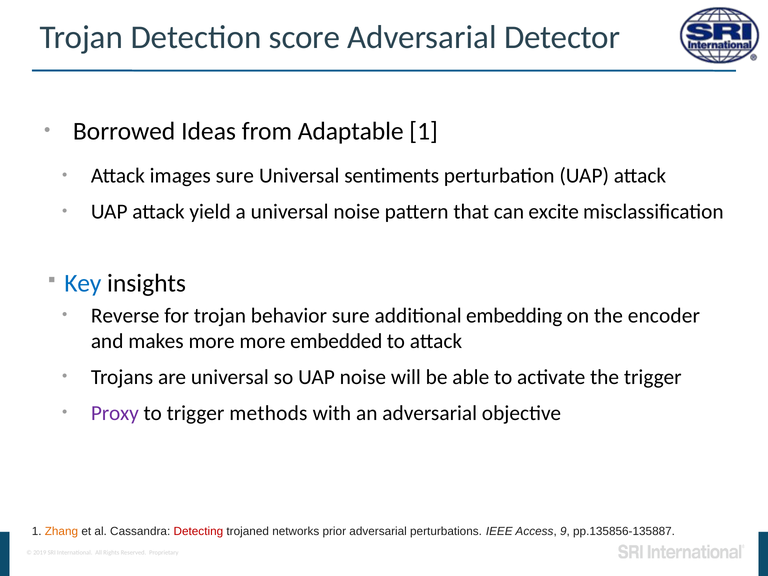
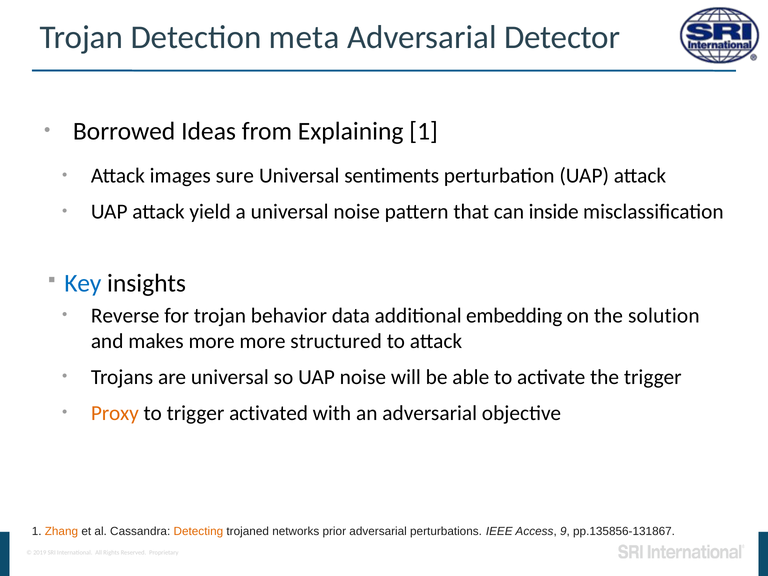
score: score -> meta (304, 37)
Adaptable: Adaptable -> Explaining (351, 131)
excite: excite -> inside (554, 212)
behavior sure: sure -> data (351, 315)
encoder: encoder -> solution (664, 315)
embedded: embedded -> structured (336, 341)
Proxy colour: purple -> orange (115, 413)
methods: methods -> activated (269, 413)
Detecting colour: red -> orange (198, 531)
pp.135856-135887: pp.135856-135887 -> pp.135856-131867 (624, 531)
